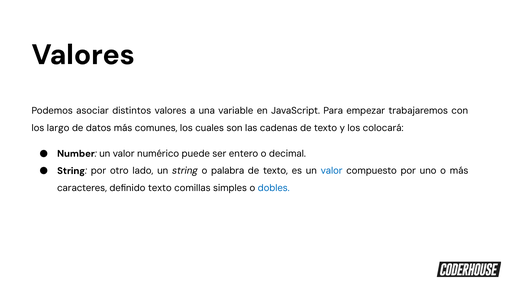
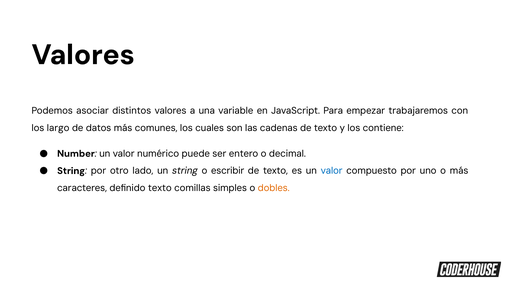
colocará: colocará -> contiene (383, 128)
palabra: palabra -> escribir (228, 171)
dobles colour: blue -> orange (274, 188)
